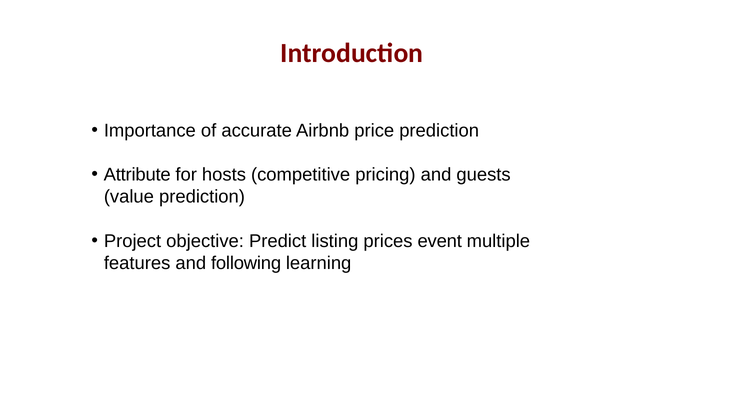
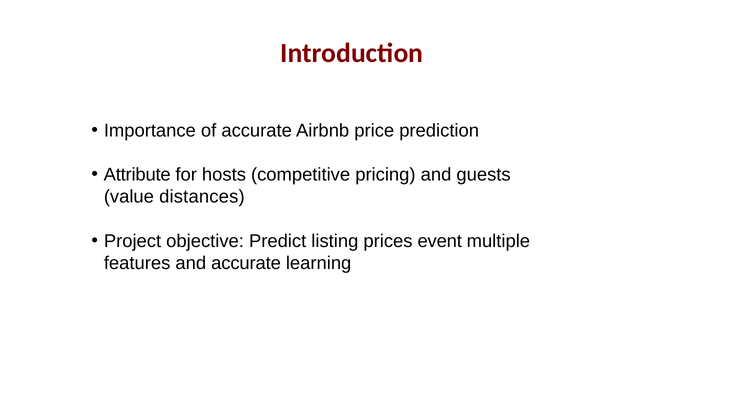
value prediction: prediction -> distances (202, 197)
and following: following -> accurate (246, 263)
